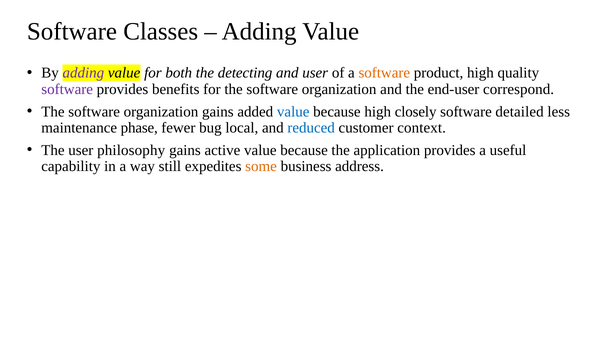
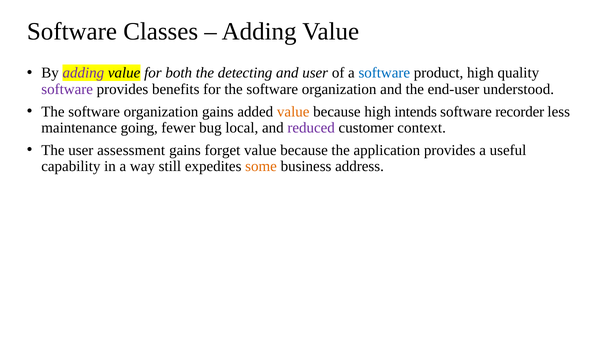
software colour: orange -> blue (384, 73)
correspond: correspond -> understood (519, 89)
value colour: blue -> orange (293, 112)
closely: closely -> intends (416, 112)
detailed: detailed -> recorder (520, 112)
phase: phase -> going (139, 128)
reduced colour: blue -> purple (311, 128)
philosophy: philosophy -> assessment (131, 150)
active: active -> forget (222, 150)
